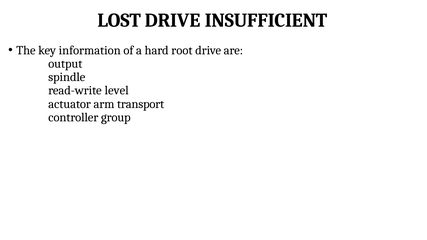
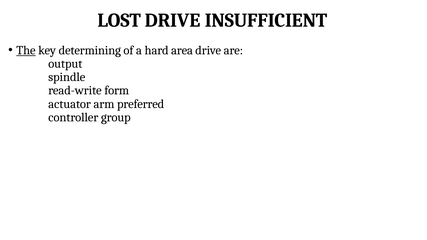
The underline: none -> present (26, 50)
information: information -> determining (90, 50)
root: root -> area (182, 50)
level: level -> form (117, 91)
transport: transport -> preferred (141, 104)
